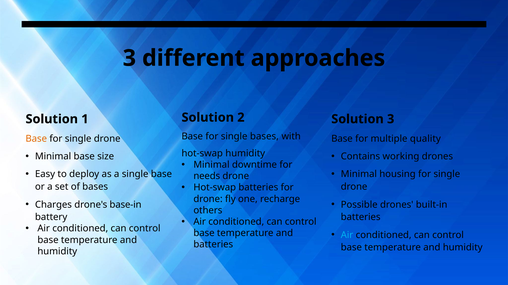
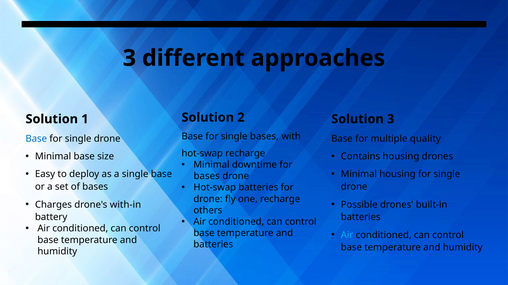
Base colour: orange -> blue (36, 139)
hot-swap humidity: humidity -> recharge (245, 154)
Contains working: working -> housing (401, 157)
needs: needs -> bases (207, 177)
base-in: base-in -> with-in (125, 205)
